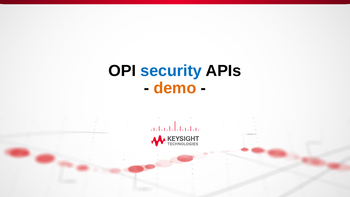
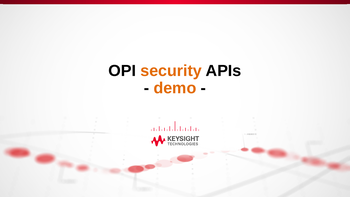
security colour: blue -> orange (171, 71)
